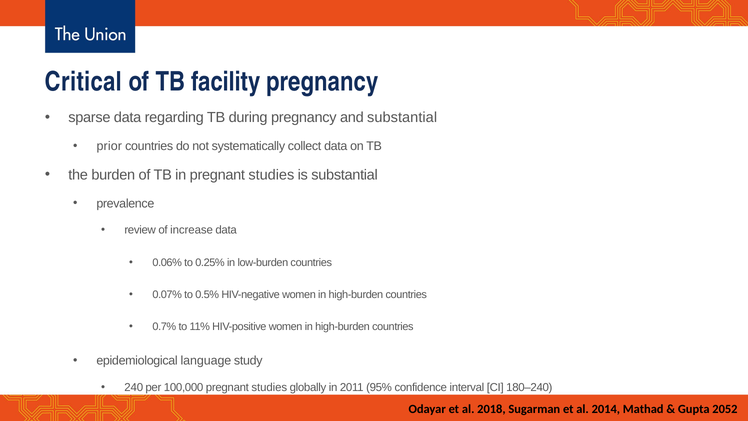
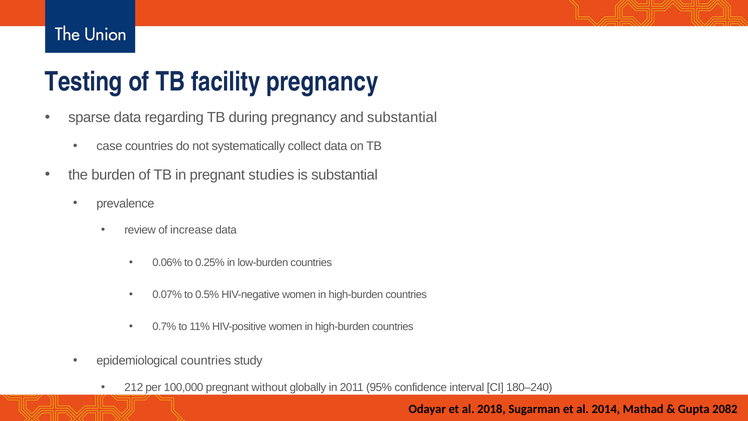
Critical: Critical -> Testing (84, 82)
prior: prior -> case (109, 146)
epidemiological language: language -> countries (206, 361)
240: 240 -> 212 (134, 387)
100,000 pregnant studies: studies -> without (269, 387)
2052: 2052 -> 2082 (725, 409)
